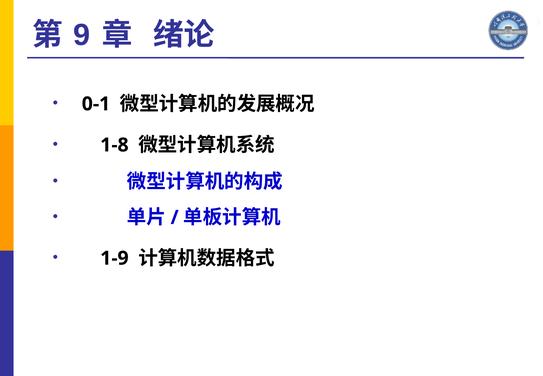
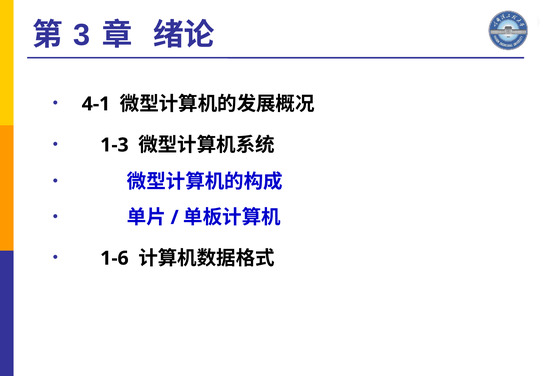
9: 9 -> 3 (82, 35)
0-1: 0-1 -> 4-1 (96, 104)
1-8: 1-8 -> 1-3 (114, 145)
1-9: 1-9 -> 1-6 (114, 258)
